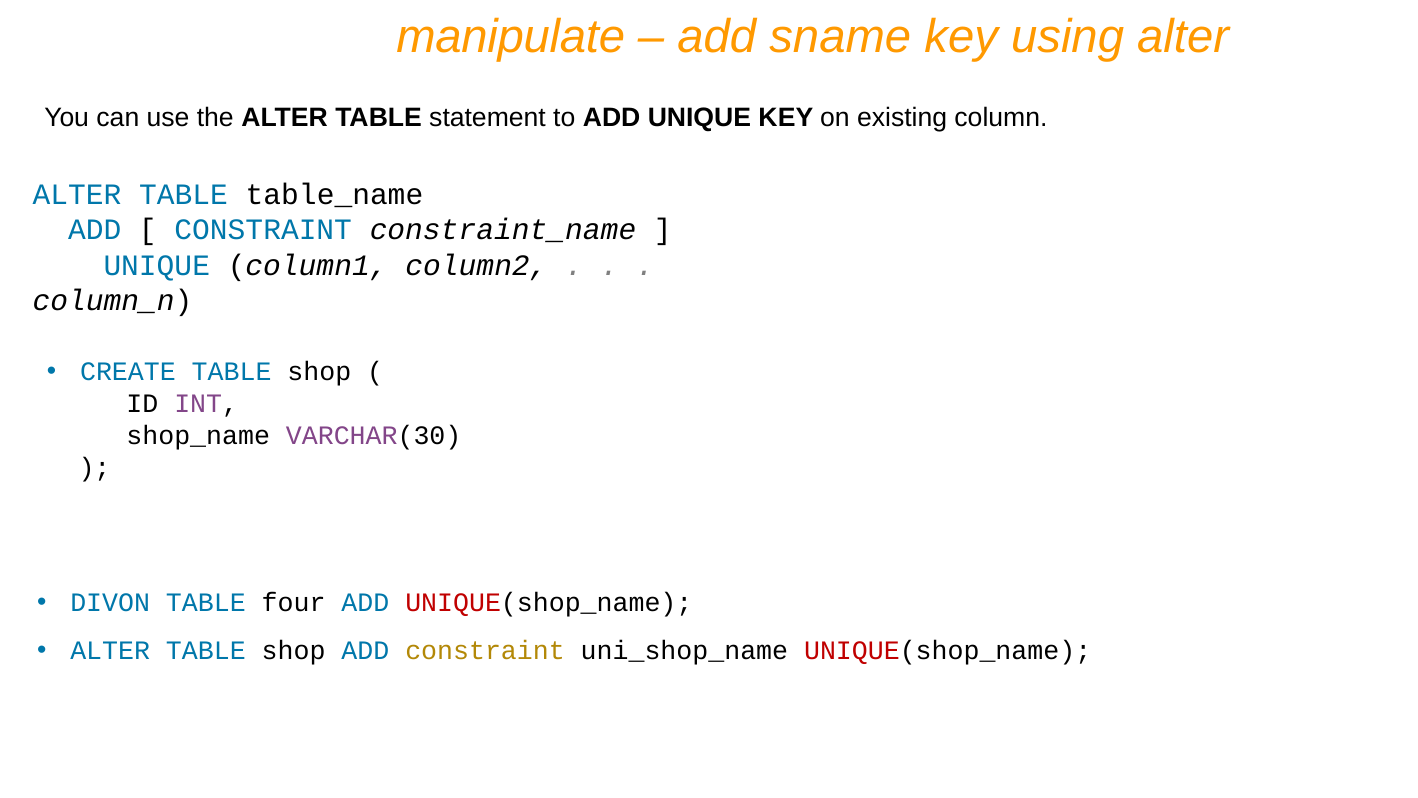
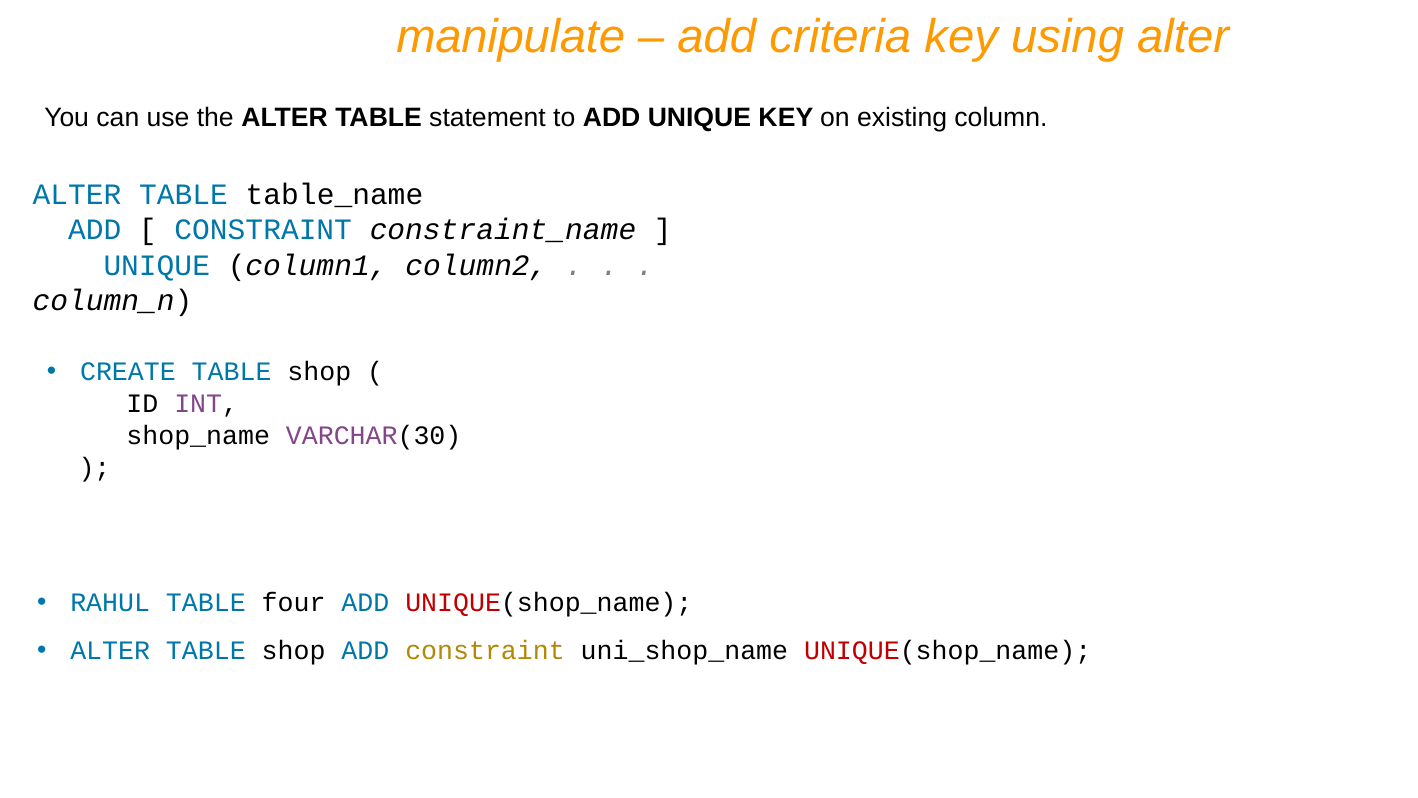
sname: sname -> criteria (840, 37)
DIVON: DIVON -> RAHUL (110, 602)
